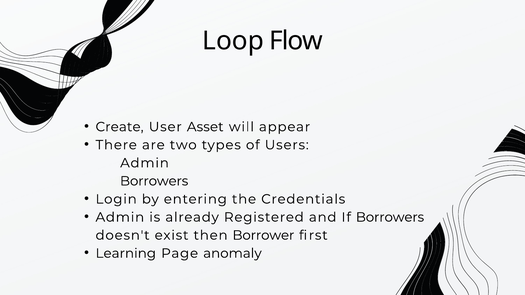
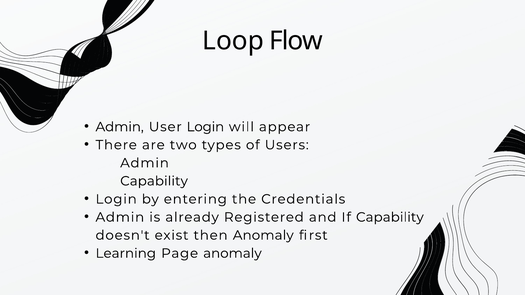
Create: Create -> Admin (120, 127)
User Asset: Asset -> Login (205, 127)
Borrowers: Borrowers -> Capability (154, 181)
If Borrowers: Borrowers -> Capability (390, 217)
then Borrower: Borrower -> Anomaly (263, 236)
